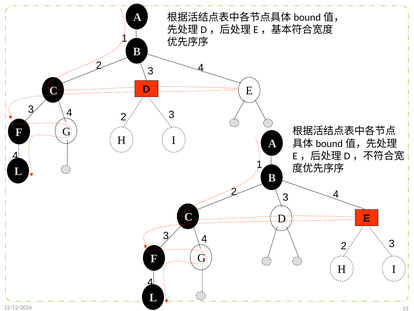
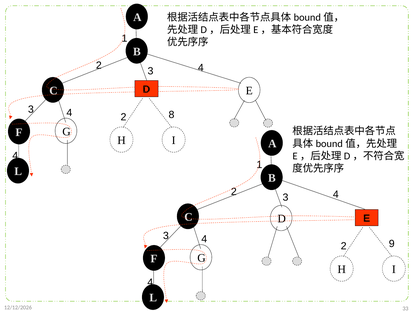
3: 3 -> 8 (172, 114)
3: 3 -> 9 (392, 243)
